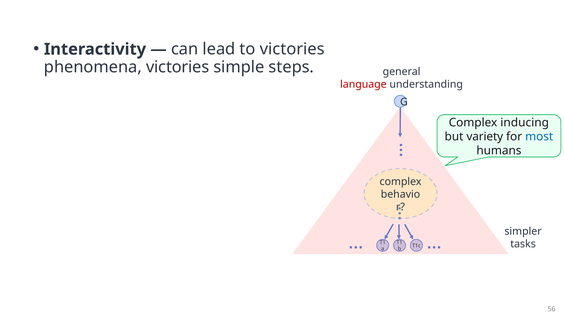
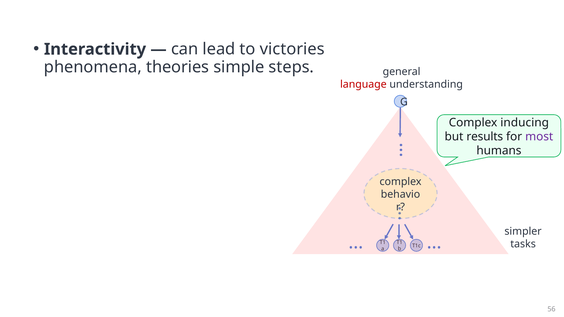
phenomena victories: victories -> theories (178, 67)
variety: variety -> results (485, 137)
most colour: blue -> purple (539, 137)
